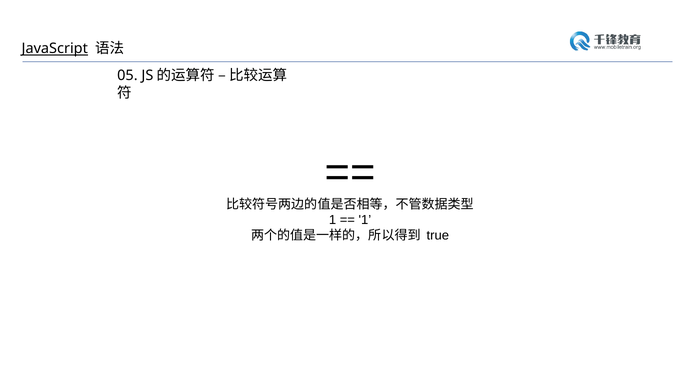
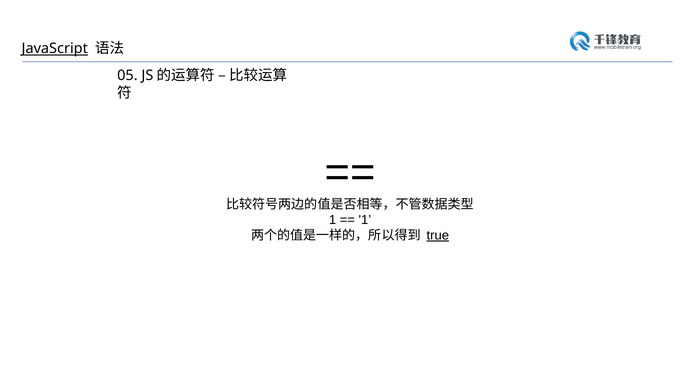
true underline: none -> present (438, 235)
